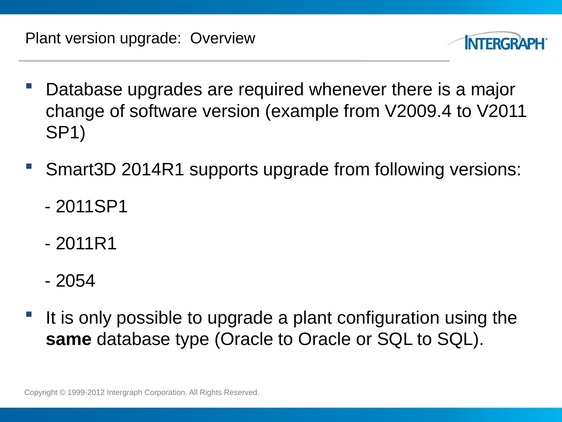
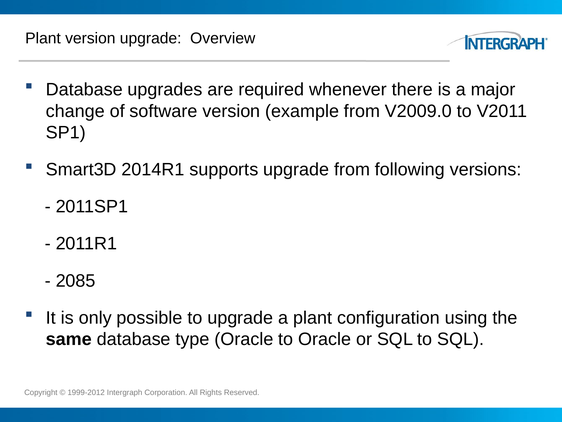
V2009.4: V2009.4 -> V2009.0 (418, 111)
2054: 2054 -> 2085 (76, 280)
